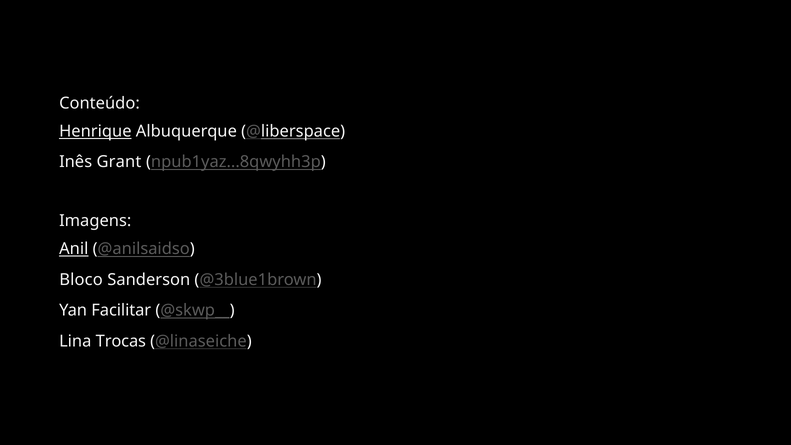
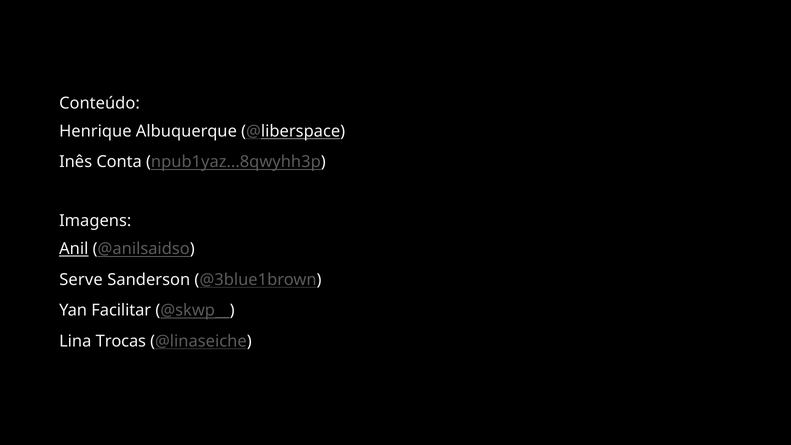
Henrique underline: present -> none (95, 131)
Grant: Grant -> Conta (119, 162)
Bloco: Bloco -> Serve (81, 280)
